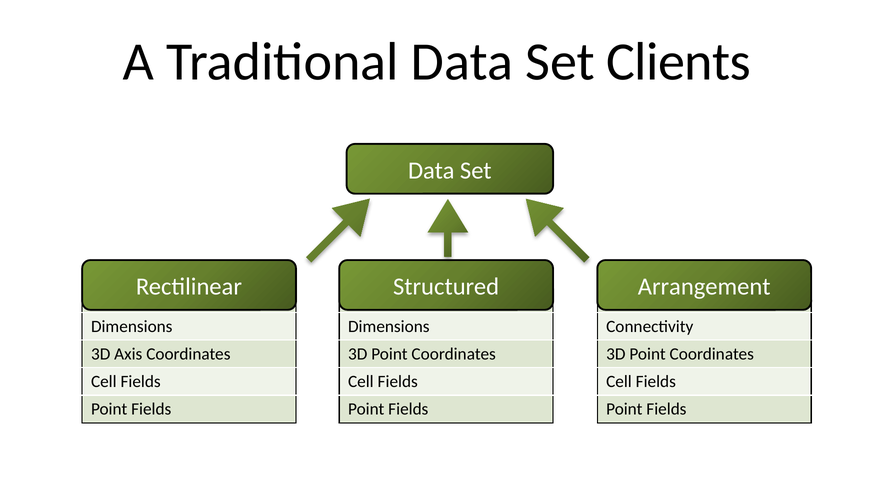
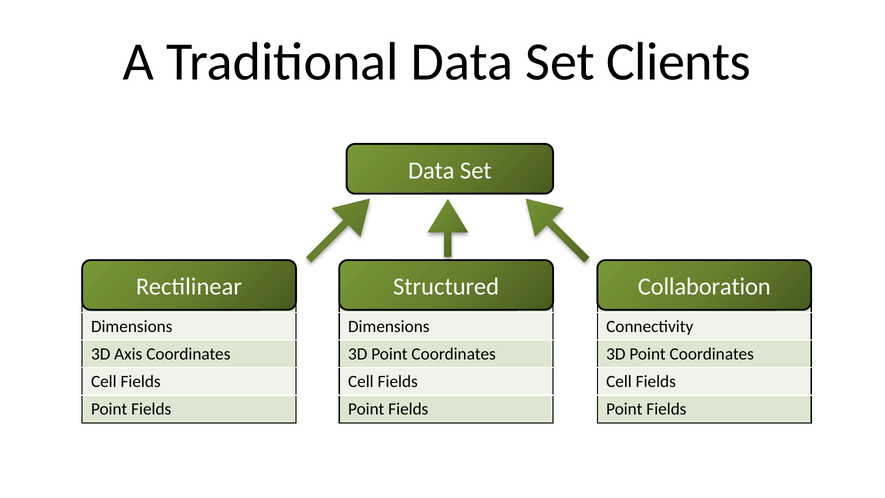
Arrangement: Arrangement -> Collaboration (704, 287)
